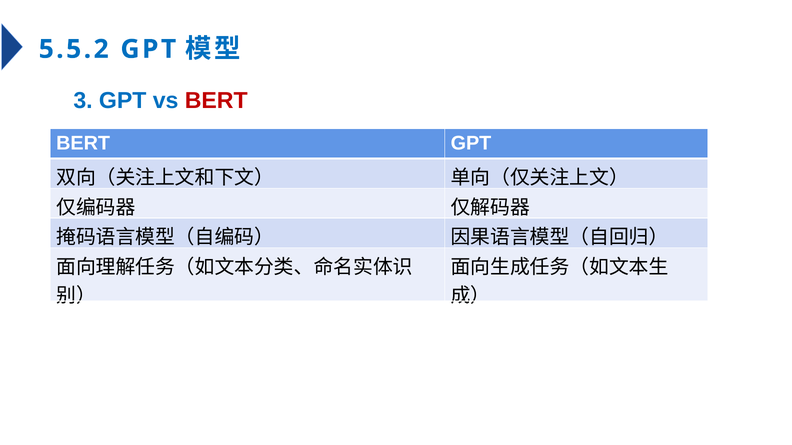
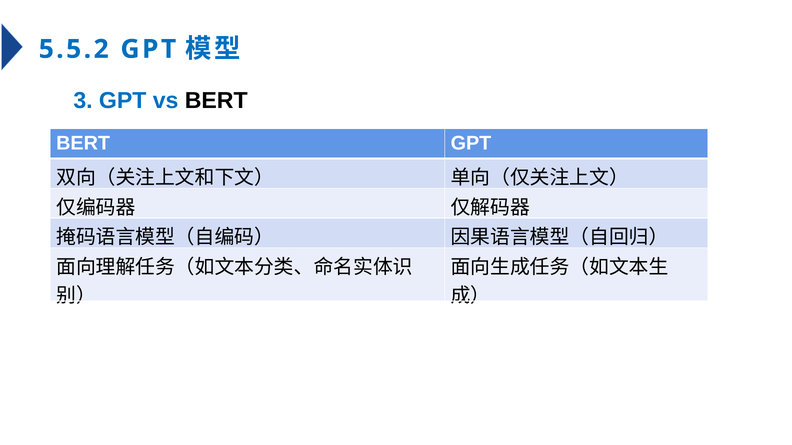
BERT colour: red -> black (216, 101)
